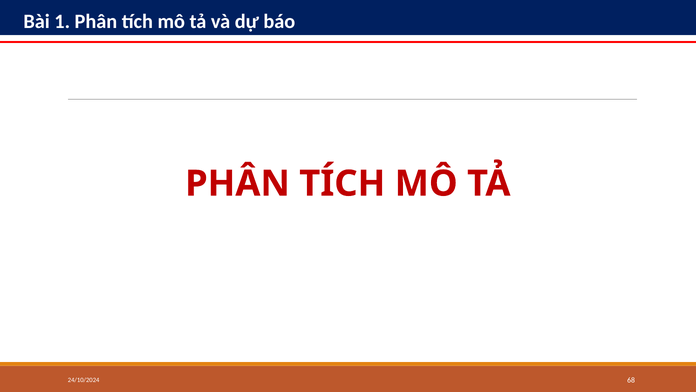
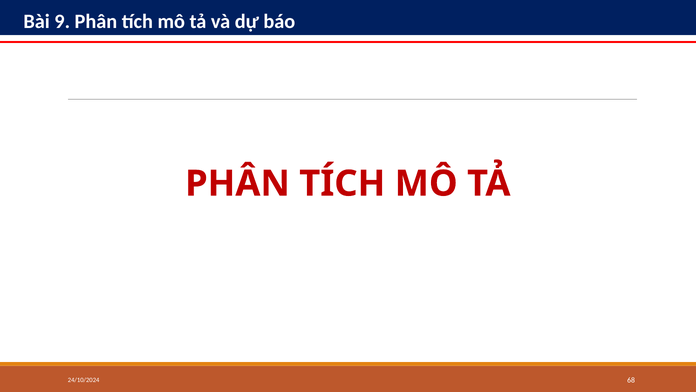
1: 1 -> 9 (62, 22)
